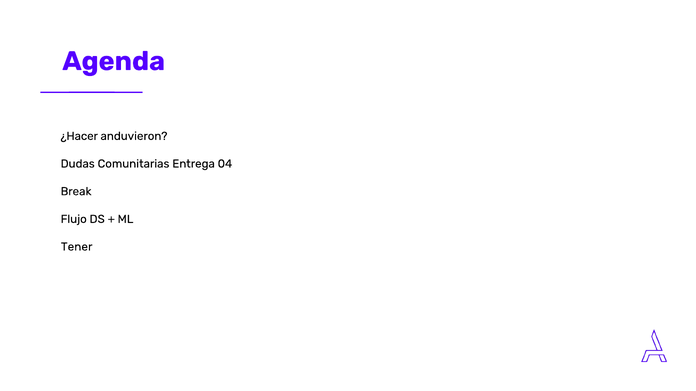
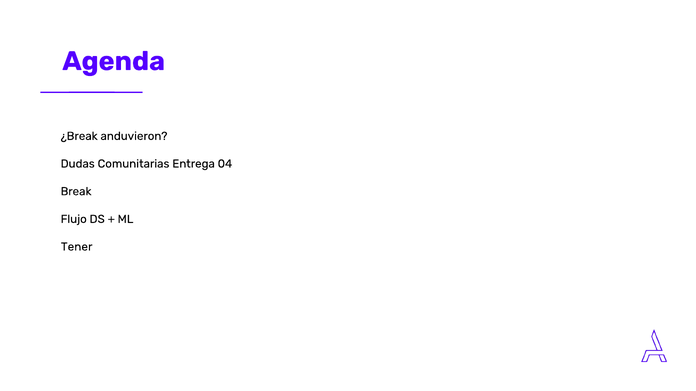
¿Hacer: ¿Hacer -> ¿Break (79, 136)
